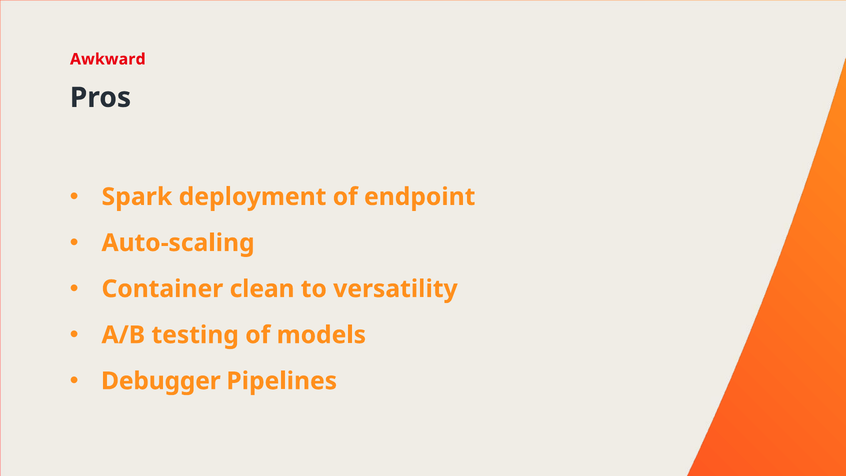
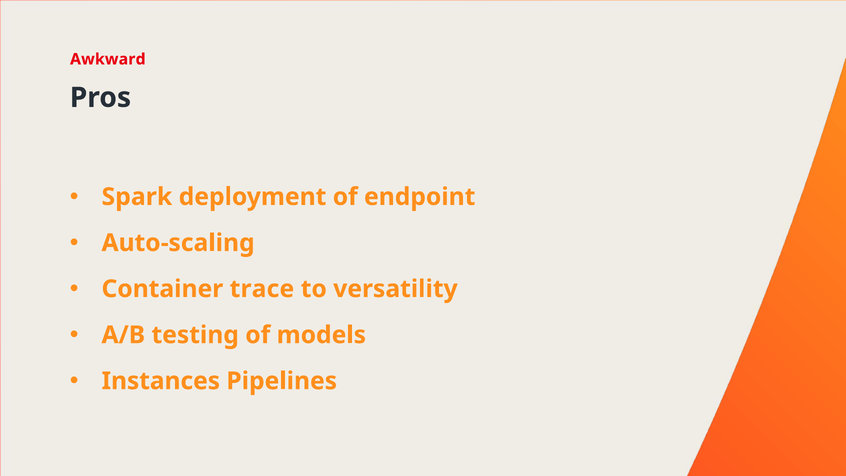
clean: clean -> trace (262, 289)
Debugger: Debugger -> Instances (161, 381)
